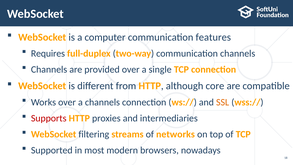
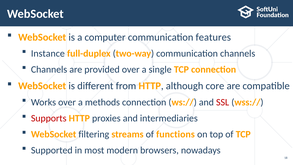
Requires: Requires -> Instance (48, 53)
a channels: channels -> methods (102, 102)
SSL colour: orange -> red (223, 102)
networks: networks -> functions (175, 134)
